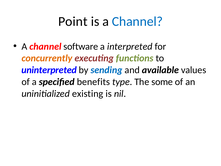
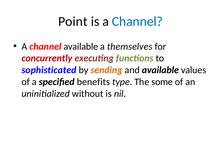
channel software: software -> available (81, 46)
interpreted: interpreted -> themselves (130, 46)
concurrently colour: orange -> red (47, 58)
uninterpreted: uninterpreted -> sophisticated (49, 70)
sending colour: blue -> orange (106, 70)
existing: existing -> without (88, 94)
